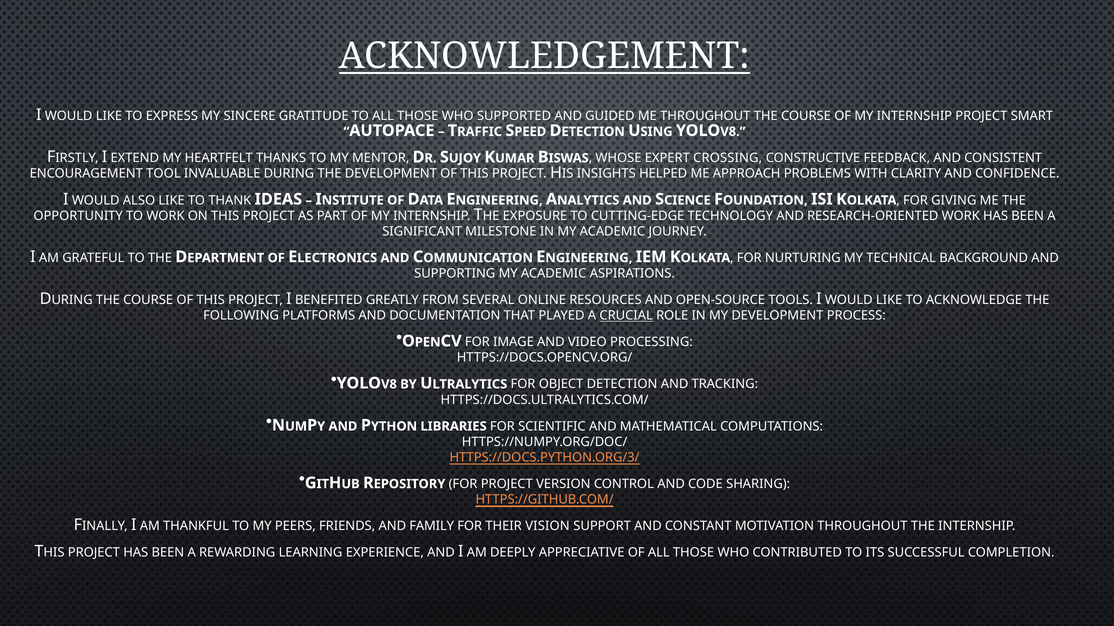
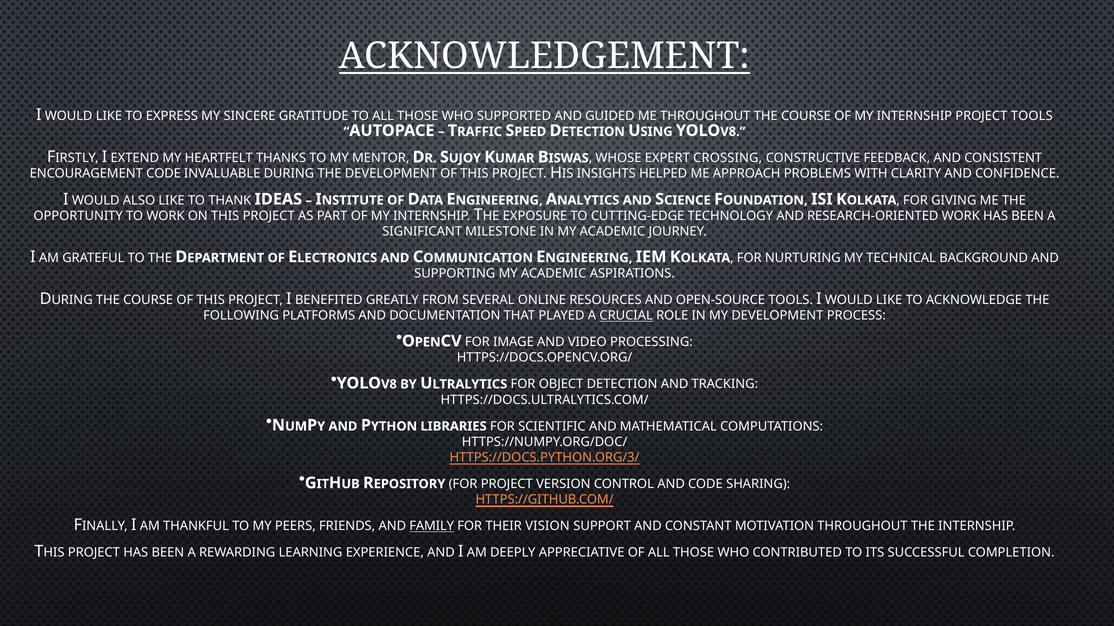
PROJECT SMART: SMART -> TOOLS (1032, 116)
ENCOURAGEMENT TOOL: TOOL -> CODE (164, 174)
FAMILY underline: none -> present (432, 527)
